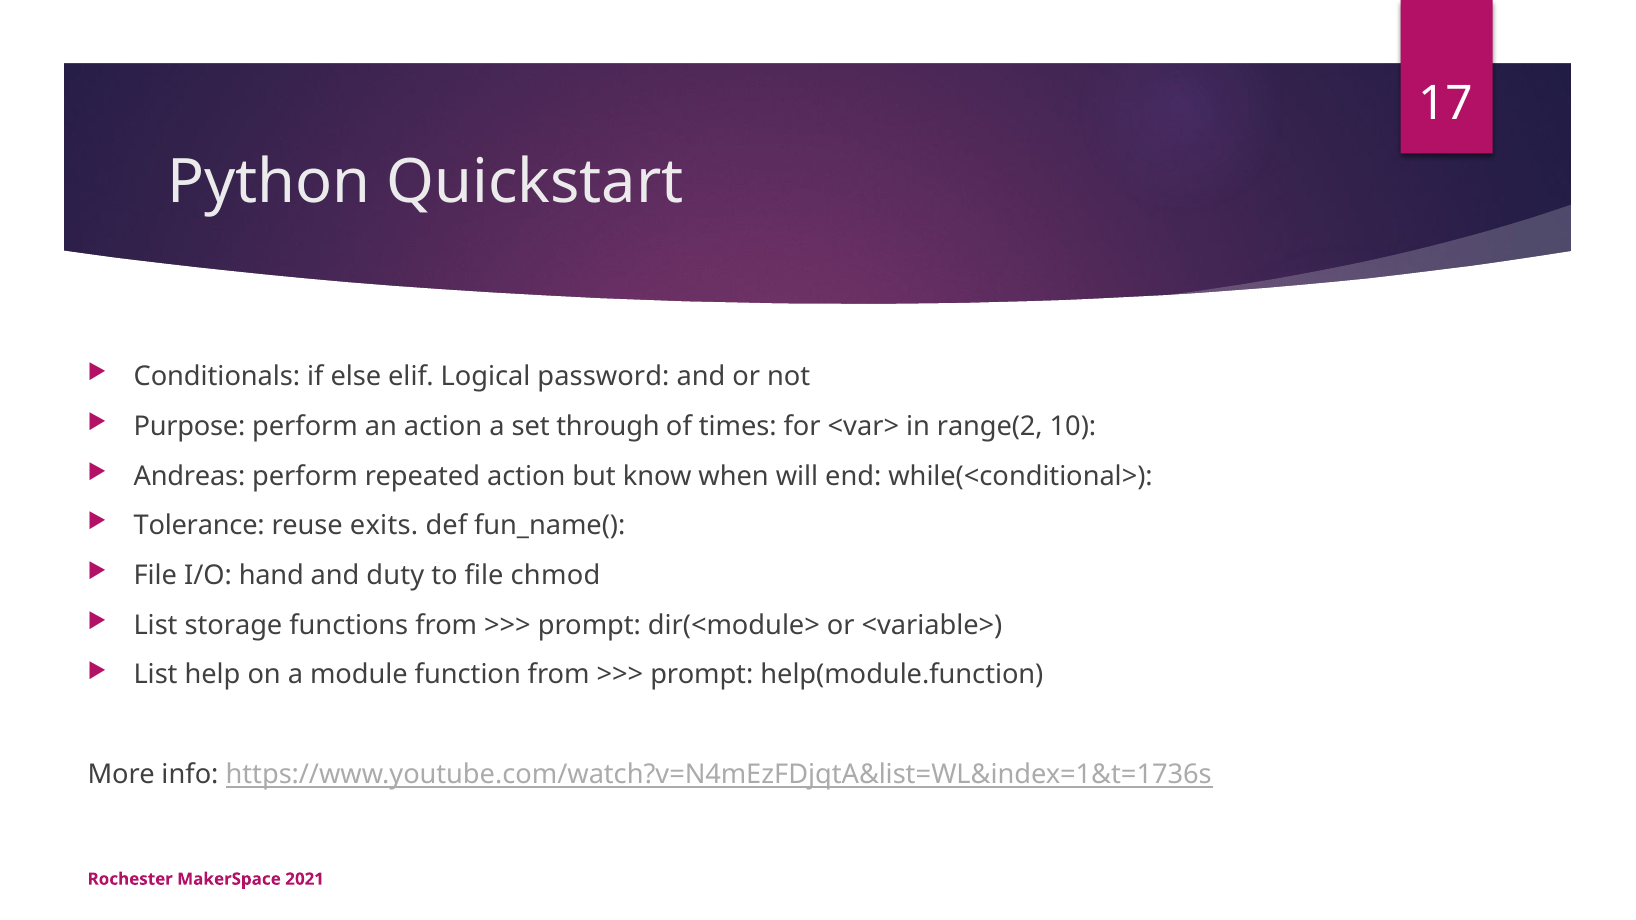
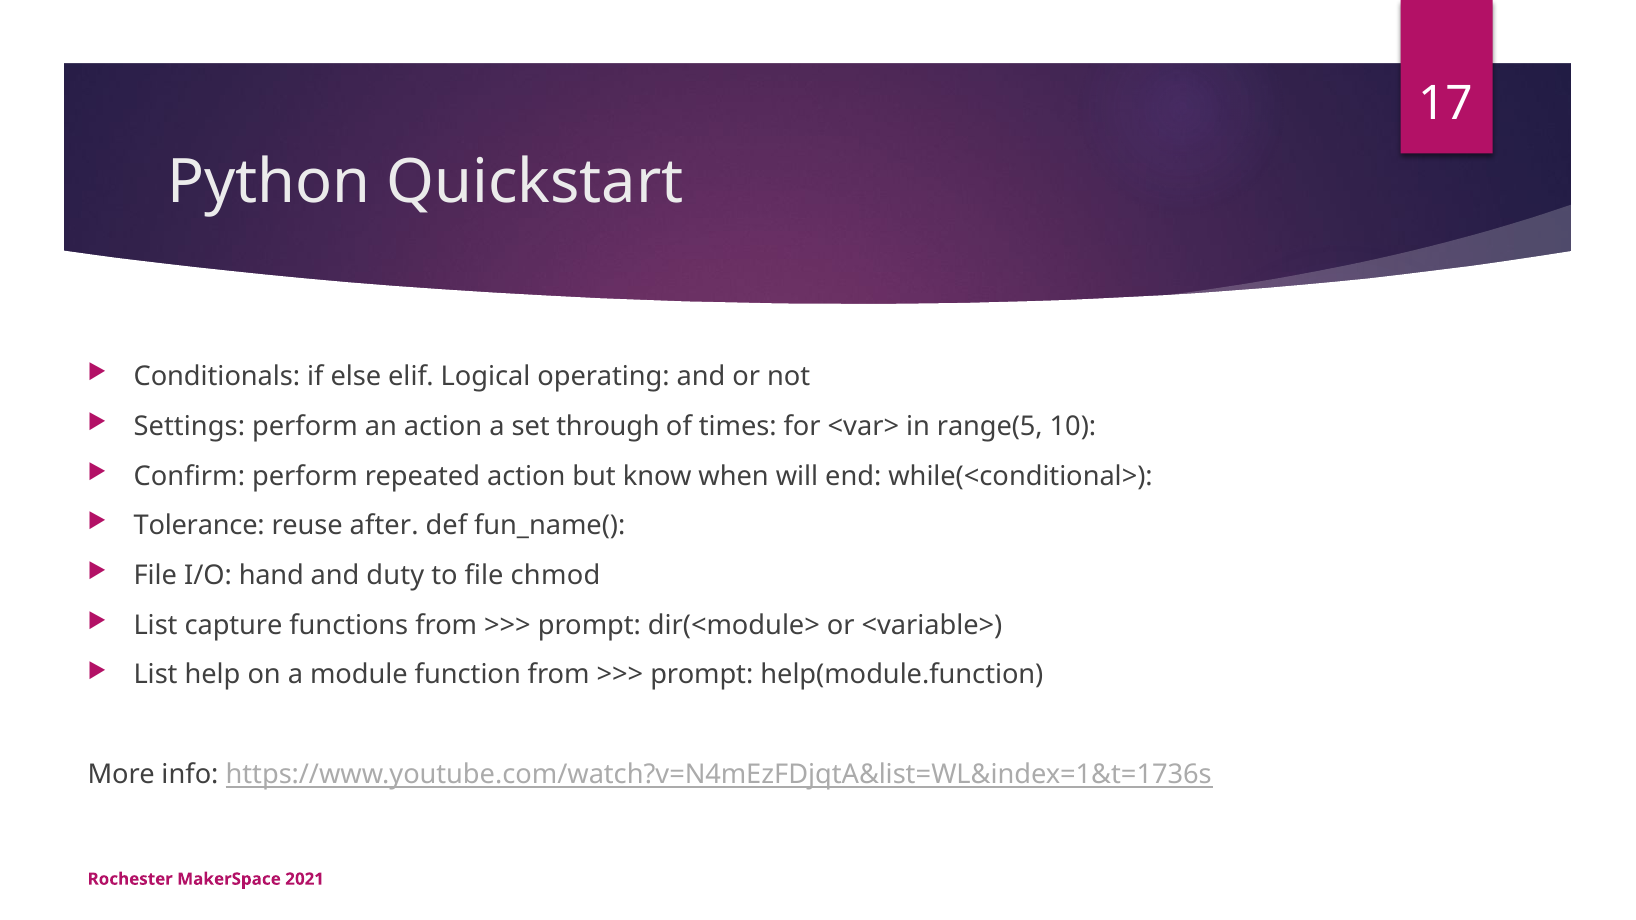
password: password -> operating (604, 377)
Purpose: Purpose -> Settings (189, 426)
range(2: range(2 -> range(5 (990, 426)
Andreas: Andreas -> Confirm (189, 476)
exits: exits -> after (384, 526)
storage: storage -> capture (234, 625)
